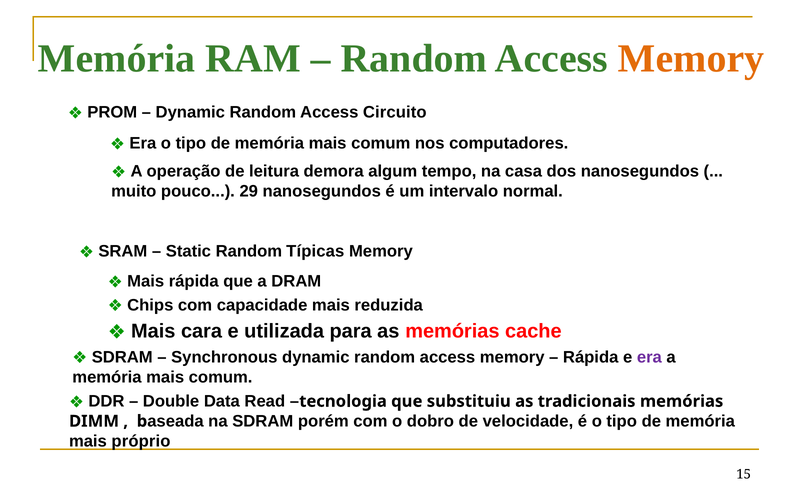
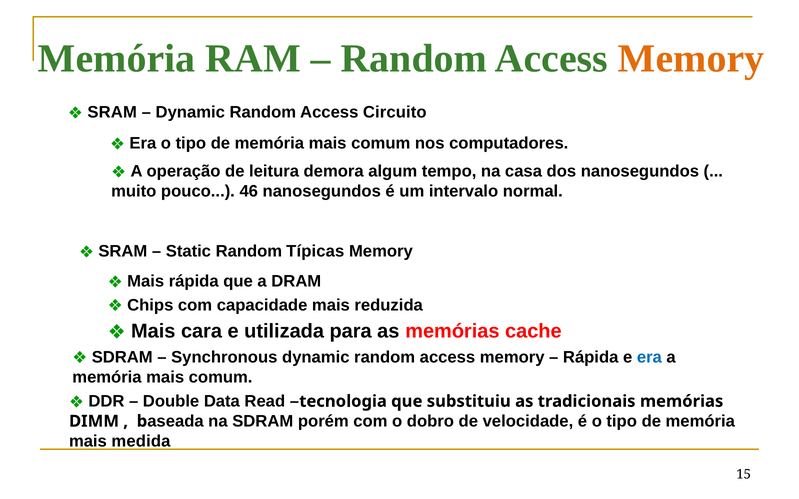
PROM: PROM -> SRAM (112, 112)
29: 29 -> 46 (249, 192)
era colour: purple -> blue (649, 357)
próprio: próprio -> medida (141, 442)
